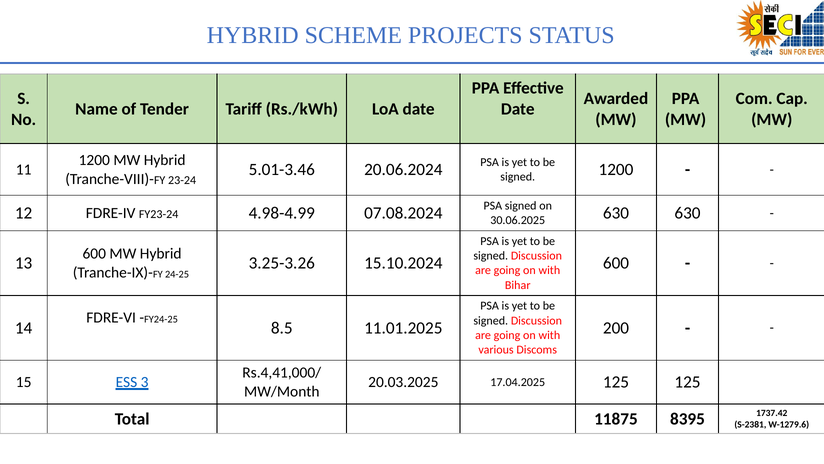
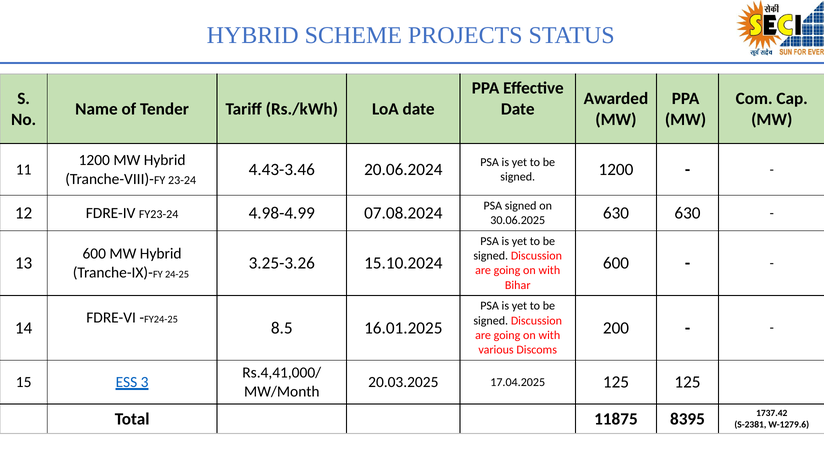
5.01-3.46: 5.01-3.46 -> 4.43-3.46 (282, 169)
11.01.2025: 11.01.2025 -> 16.01.2025 (403, 328)
